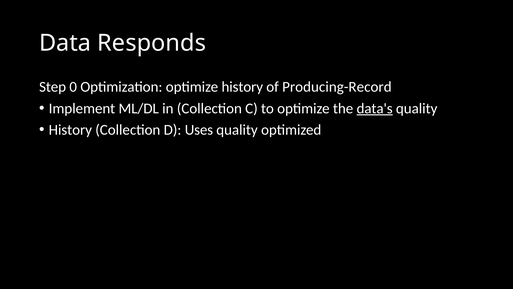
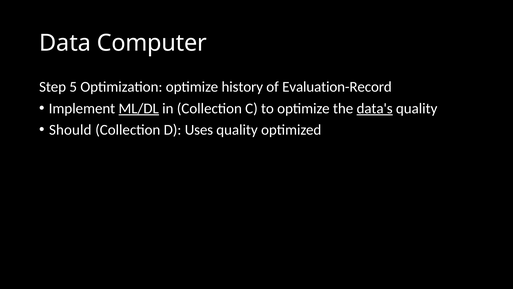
Responds: Responds -> Computer (152, 43)
0: 0 -> 5 (73, 87)
Producing-Record: Producing-Record -> Evaluation-Record (337, 87)
ML/DL underline: none -> present (139, 108)
History: History -> Should (70, 130)
